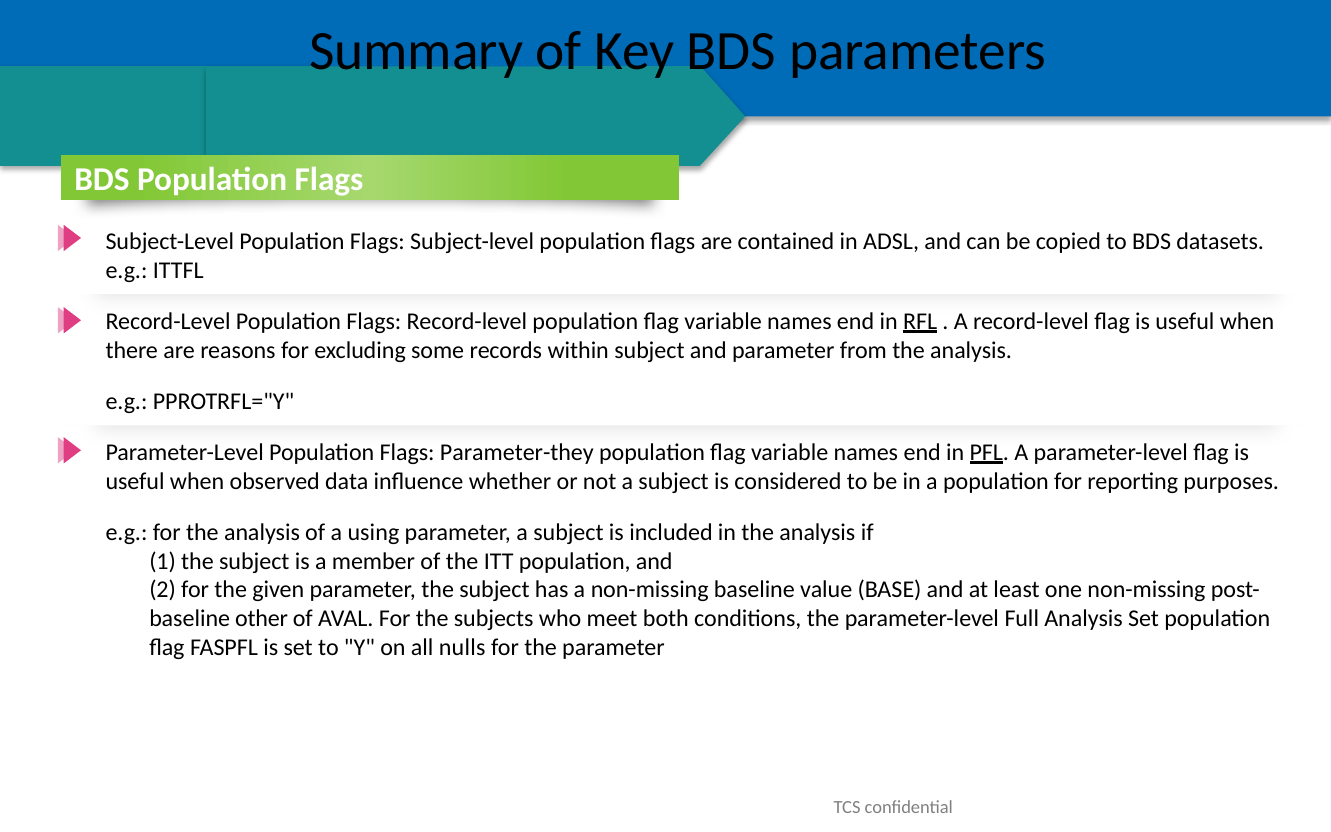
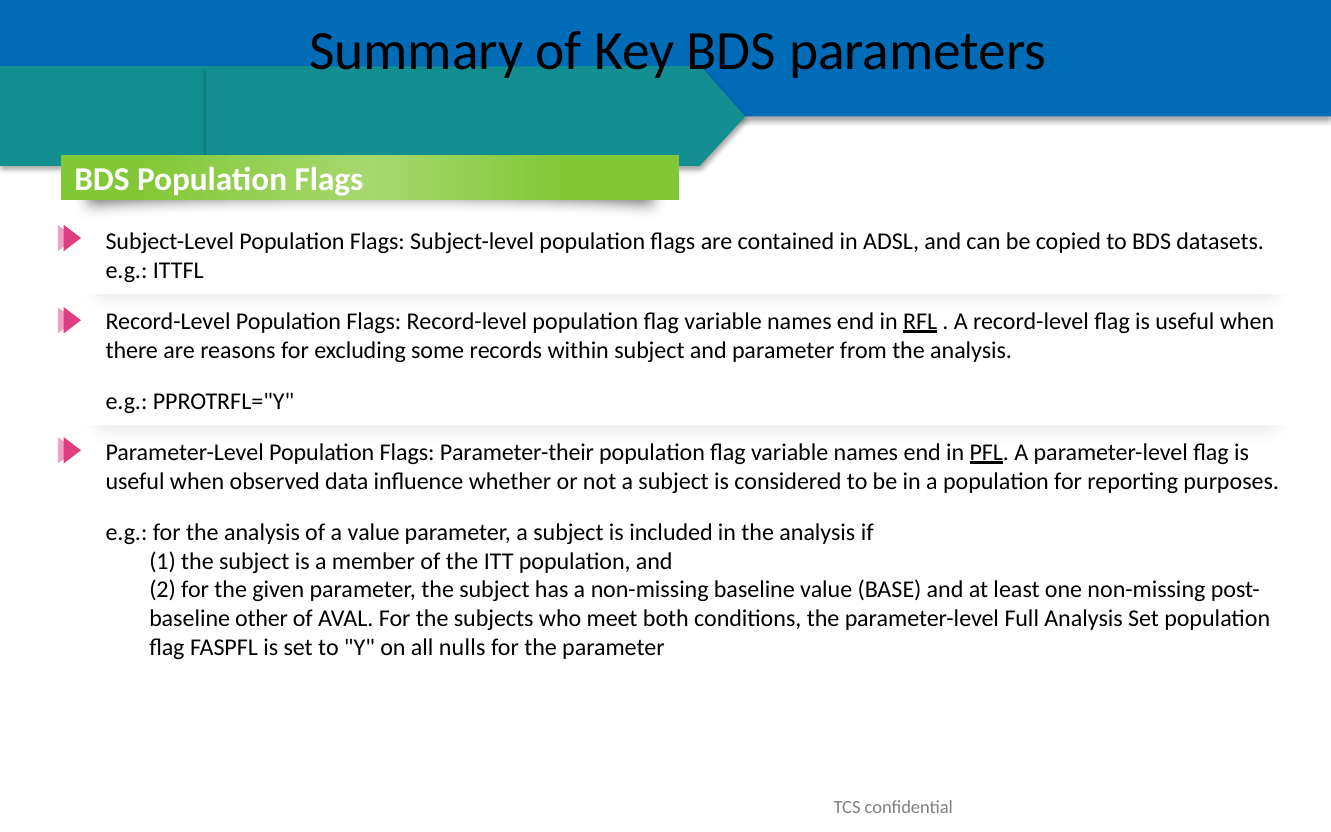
Parameter-they: Parameter-they -> Parameter-their (517, 452)
a using: using -> value (374, 532)
